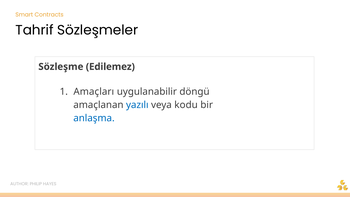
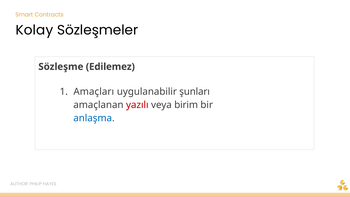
Tahrif: Tahrif -> Kolay (34, 30)
döngü: döngü -> şunları (195, 92)
yazılı colour: blue -> red (137, 105)
kodu: kodu -> birim (186, 105)
